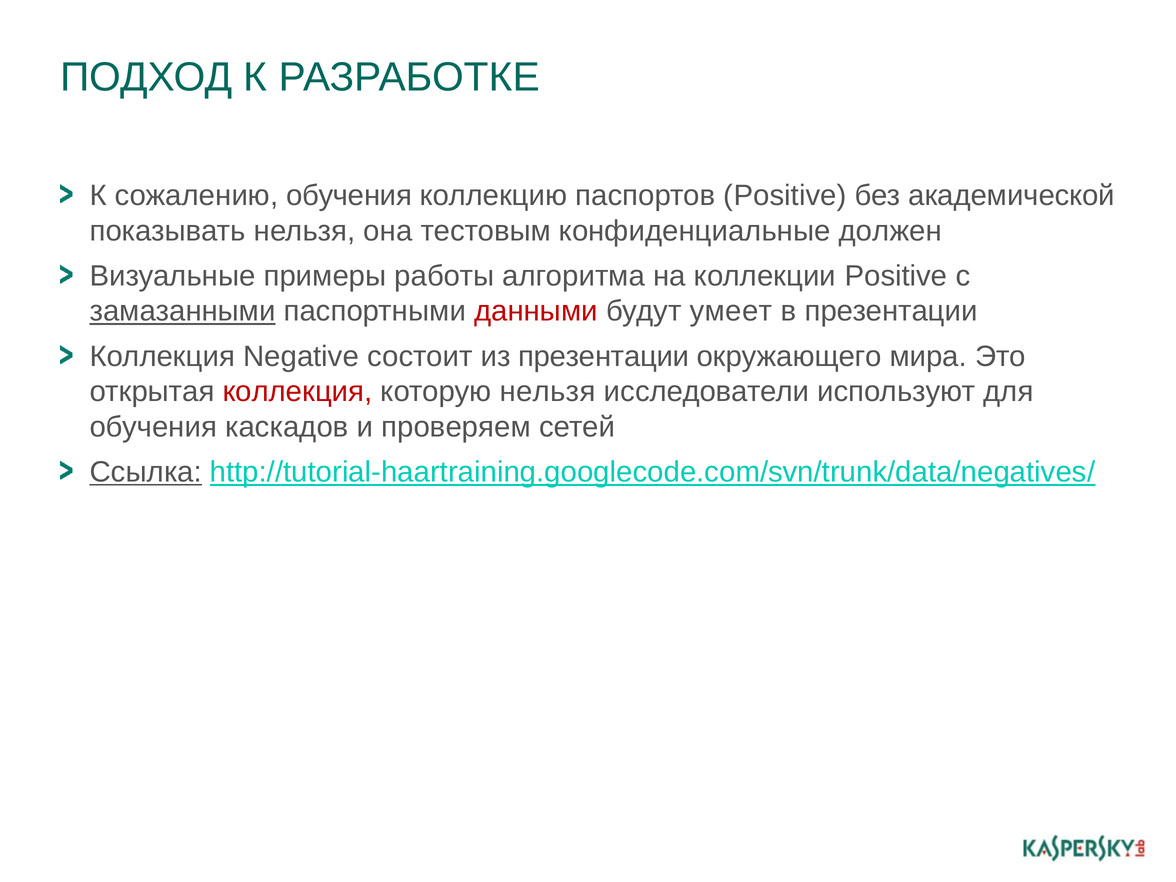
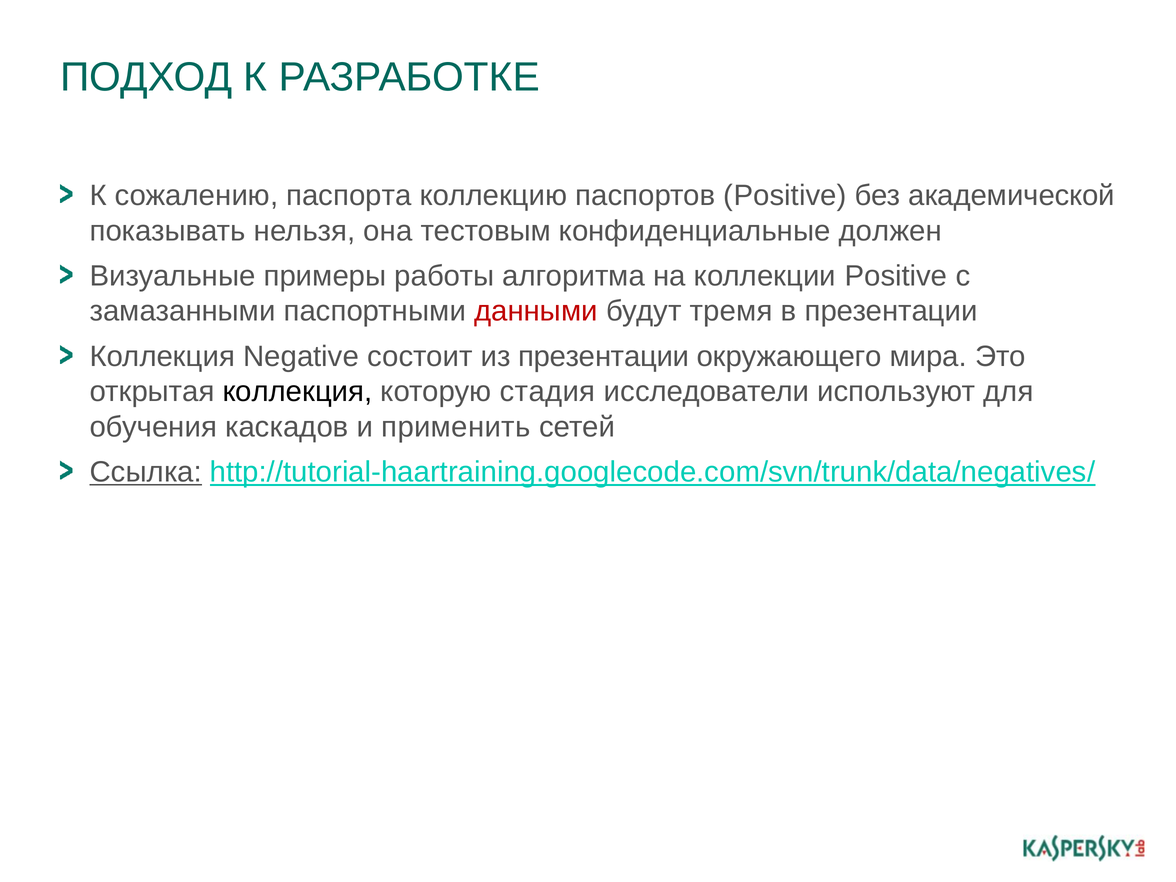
сожалению обучения: обучения -> паспорта (349, 196)
замазанными underline: present -> none (183, 311)
умеет: умеет -> тремя (731, 311)
коллекция colour: red -> black (297, 392)
которую нельзя: нельзя -> стадия (547, 392)
проверяем: проверяем -> применить (456, 427)
